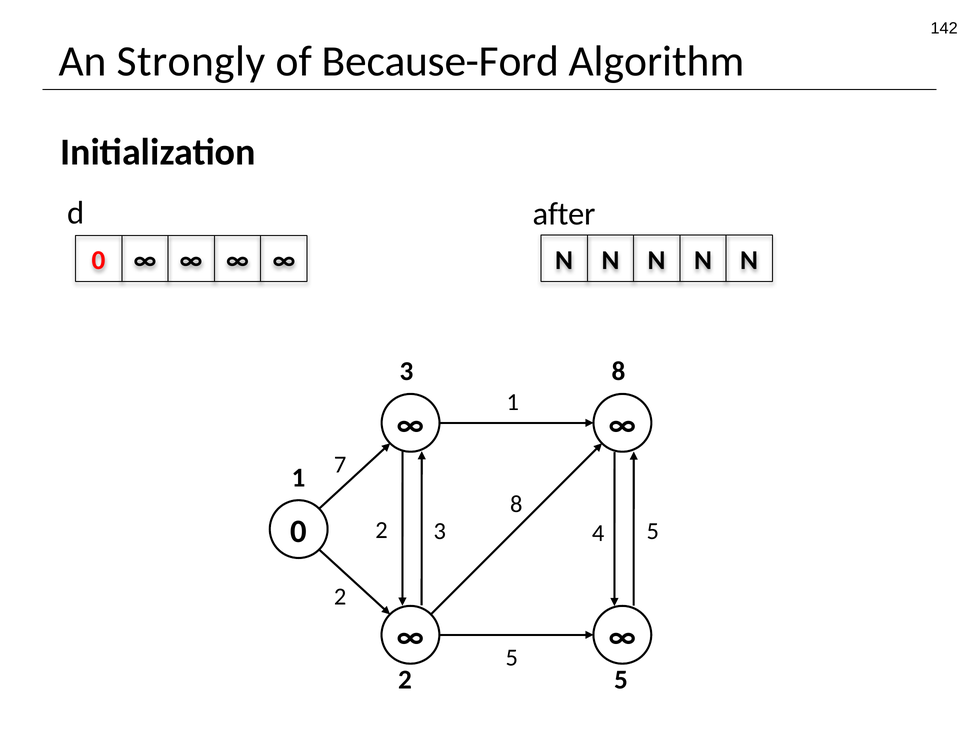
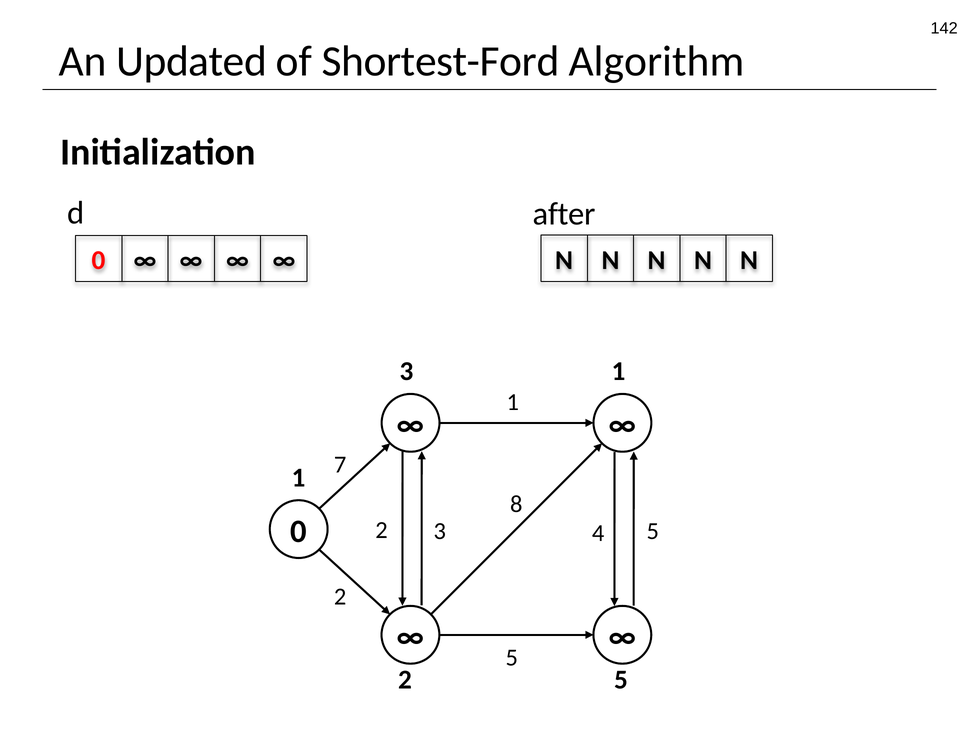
Strongly: Strongly -> Updated (192, 62)
Because-Ford: Because-Ford -> Shortest-Ford (441, 62)
3 8: 8 -> 1 (619, 372)
